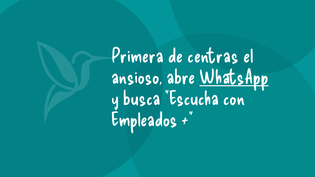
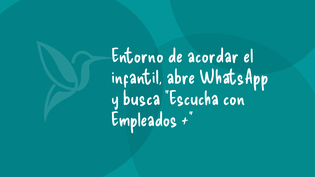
Primera: Primera -> Entorno (137, 56)
centras: centras -> acordar (213, 56)
ansioso: ansioso -> infantil (137, 77)
WhatsApp underline: present -> none (234, 77)
